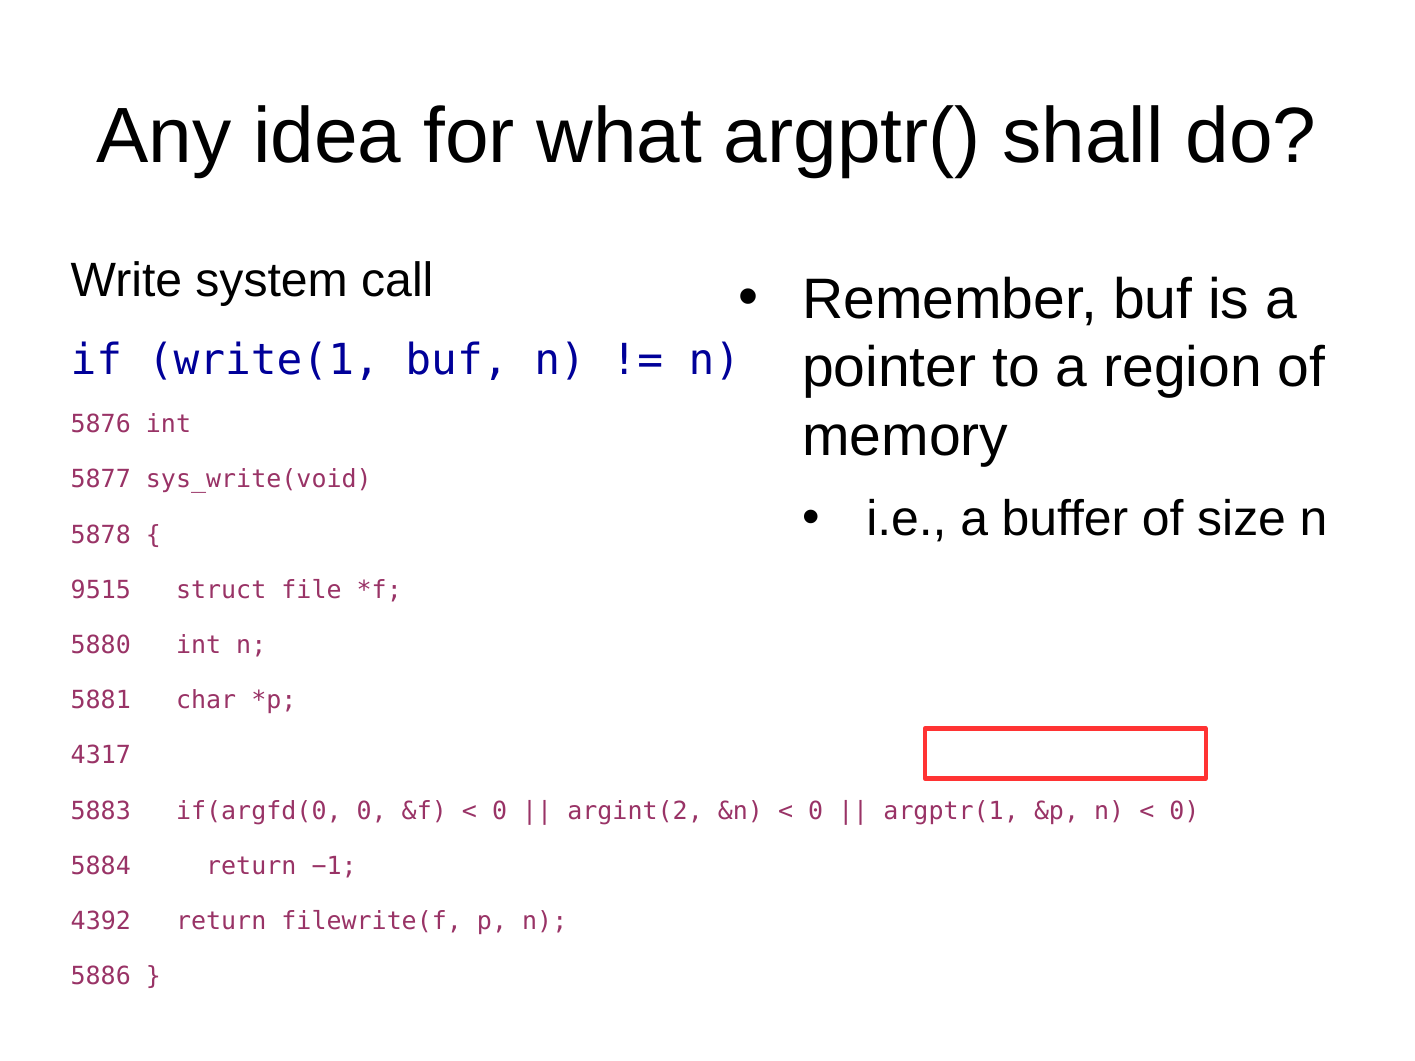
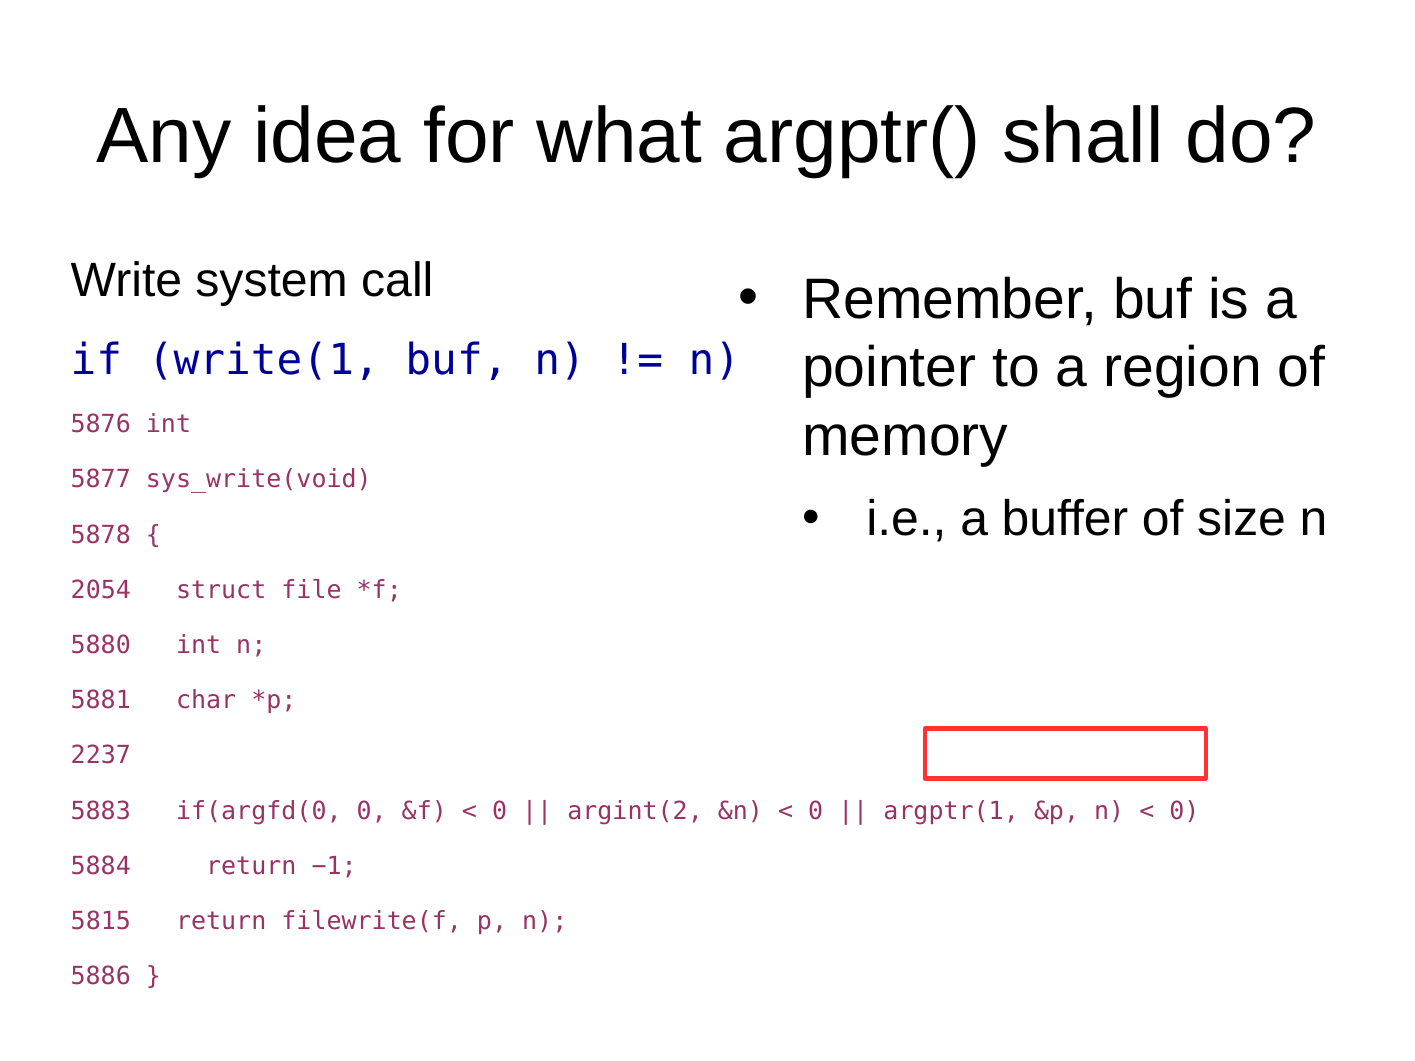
9515: 9515 -> 2054 (101, 590)
4317: 4317 -> 2237 (101, 756)
4392: 4392 -> 5815 (101, 921)
